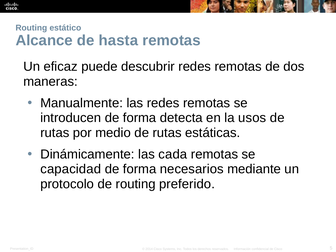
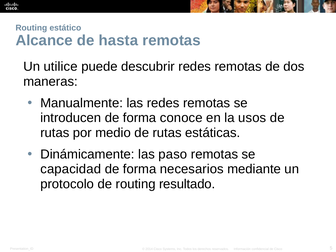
eficaz: eficaz -> utilice (61, 67)
detecta: detecta -> conoce (181, 118)
cada: cada -> paso (173, 154)
preferido: preferido -> resultado (187, 184)
